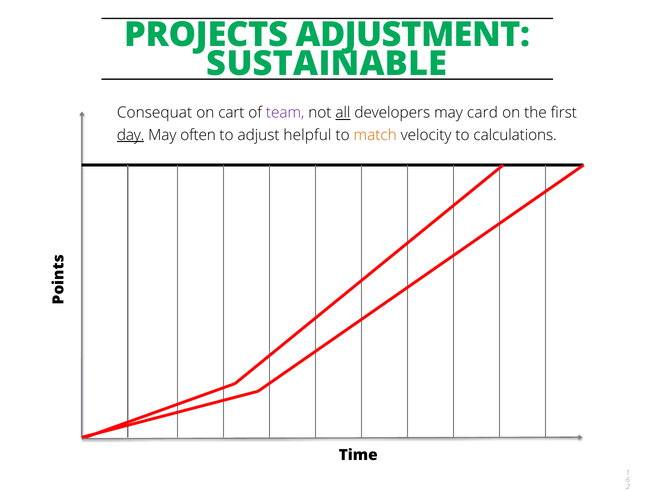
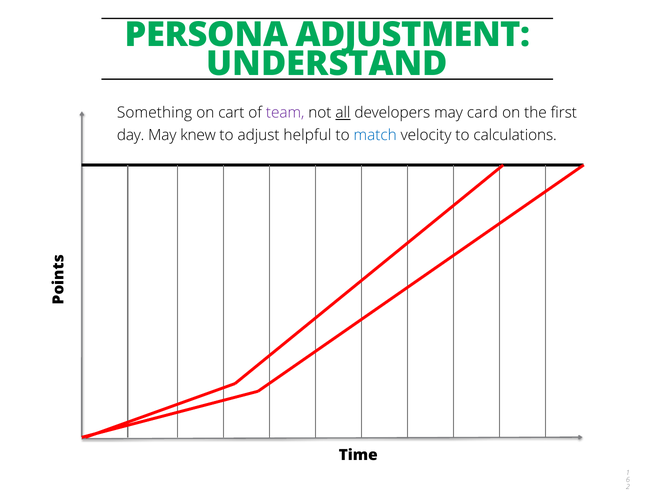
PROJECTS: PROJECTS -> PERSONA (206, 35)
SUSTAINABLE: SUSTAINABLE -> UNDERSTAND (327, 64)
Consequat: Consequat -> Something (155, 113)
day underline: present -> none (131, 135)
often: often -> knew (198, 135)
match colour: orange -> blue (375, 135)
